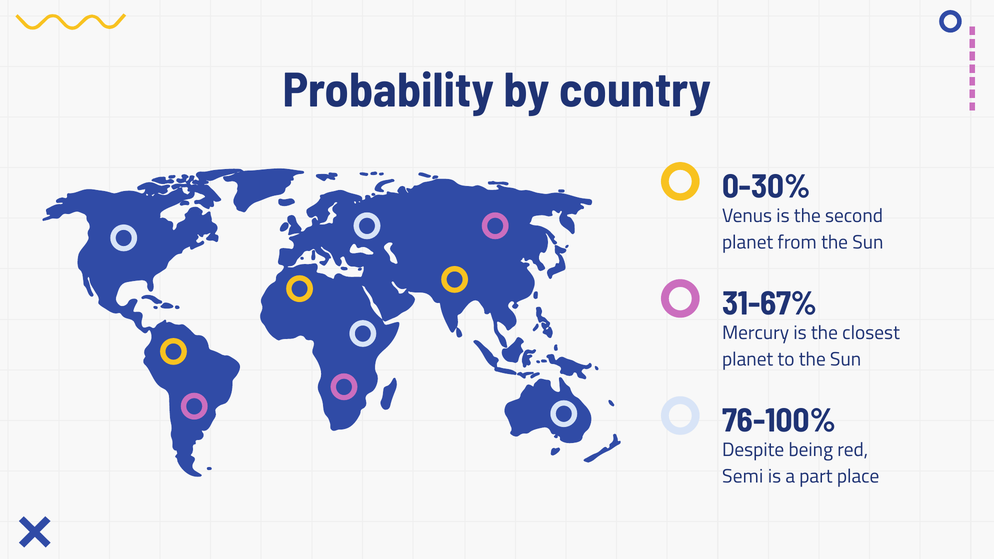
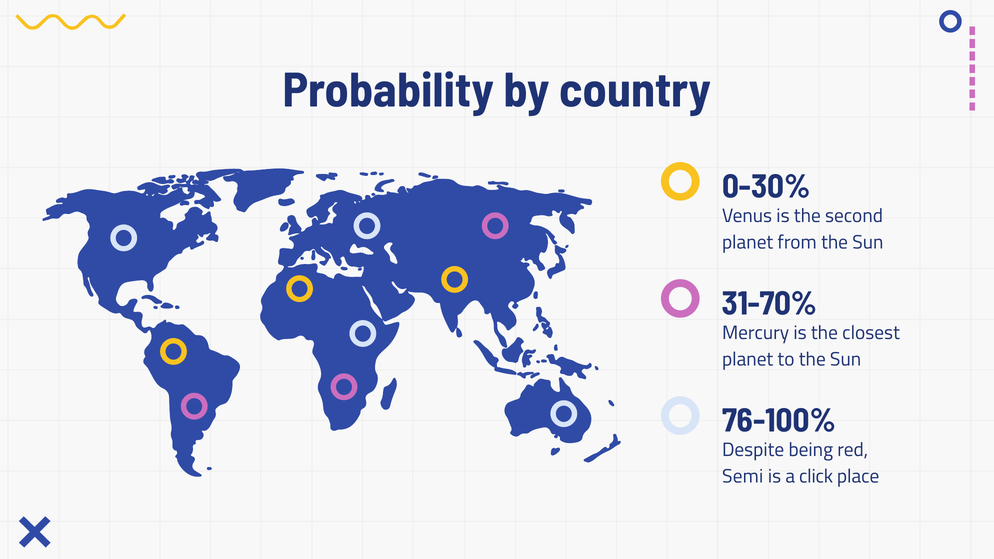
31-67%: 31-67% -> 31-70% (770, 304)
part: part -> click (816, 477)
